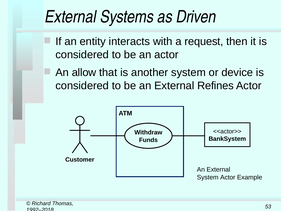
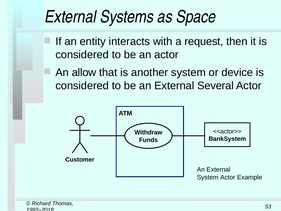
Driven: Driven -> Space (196, 17)
Refines: Refines -> Several (216, 86)
